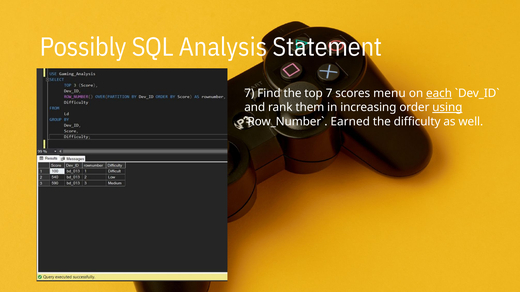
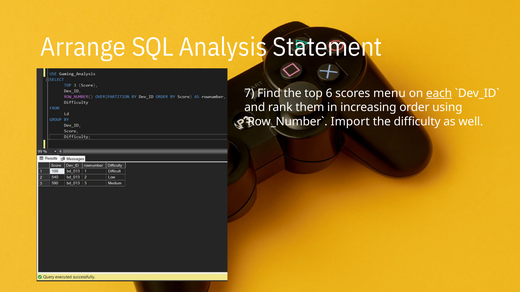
Possibly: Possibly -> Arrange (83, 47)
top 7: 7 -> 6 (329, 93)
using underline: present -> none (447, 108)
Earned: Earned -> Import (350, 122)
